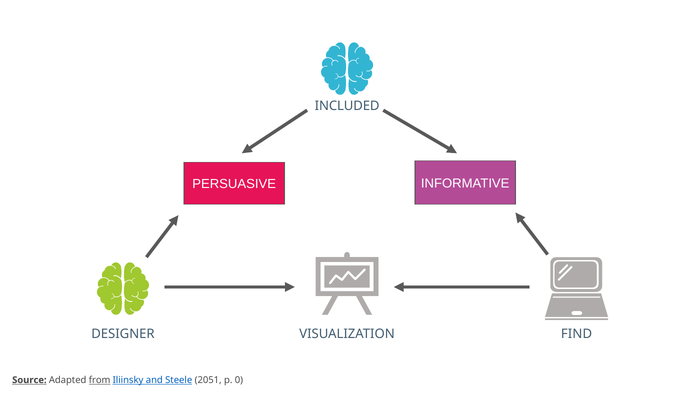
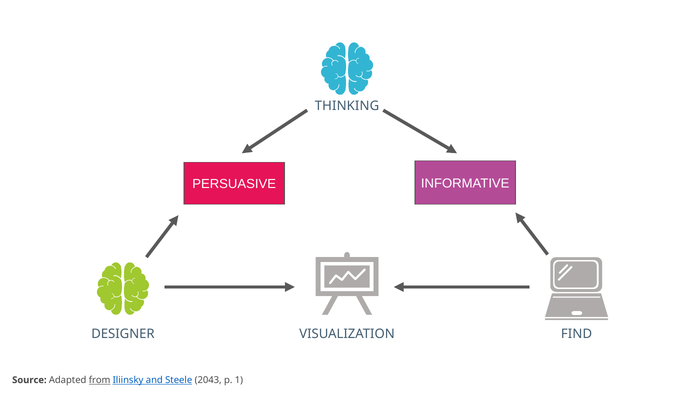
INCLUDED: INCLUDED -> THINKING (347, 106)
Source underline: present -> none (29, 380)
2051: 2051 -> 2043 (208, 380)
0: 0 -> 1 (239, 380)
